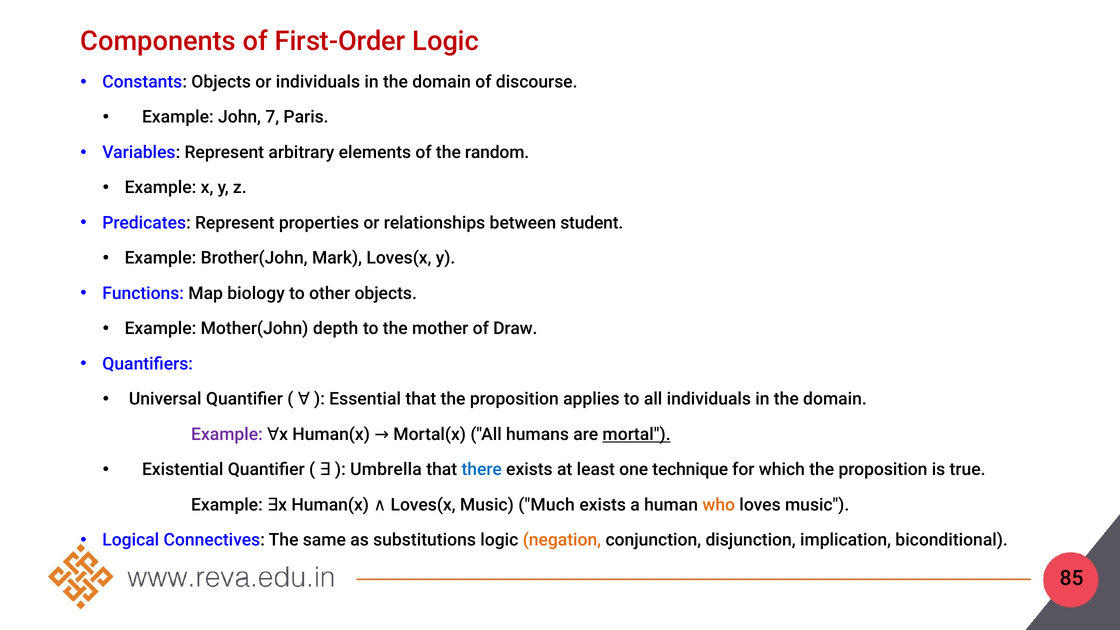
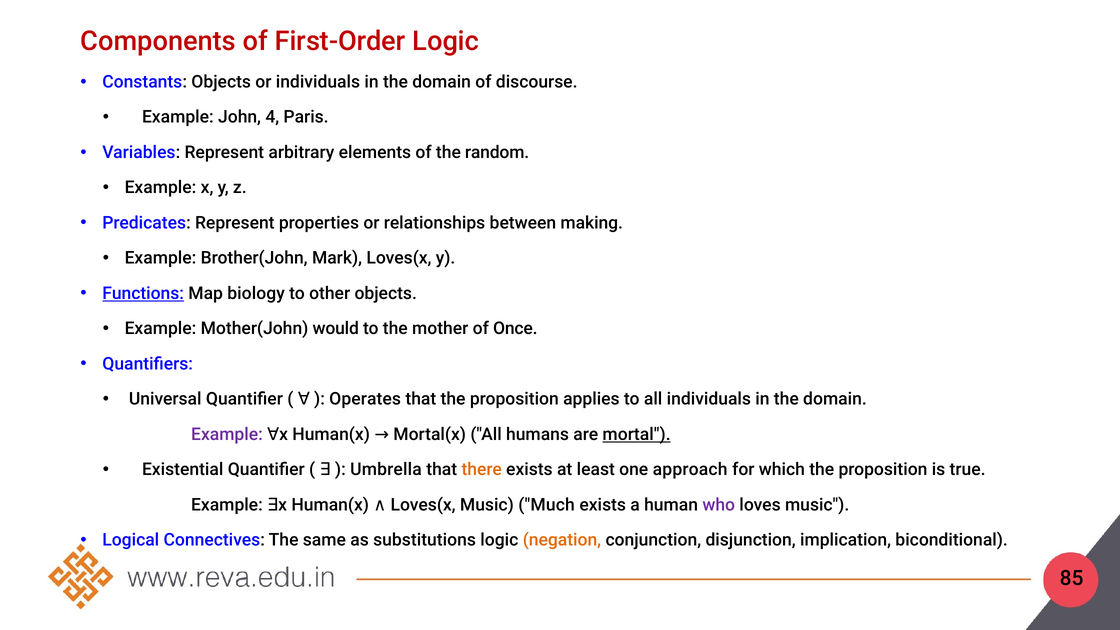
7: 7 -> 4 (272, 117)
student: student -> making (592, 223)
Functions underline: none -> present (143, 293)
depth: depth -> would (336, 329)
Draw: Draw -> Once (515, 329)
Essential: Essential -> Operates (365, 399)
there colour: blue -> orange (482, 470)
technique: technique -> approach (690, 470)
who colour: orange -> purple (719, 505)
